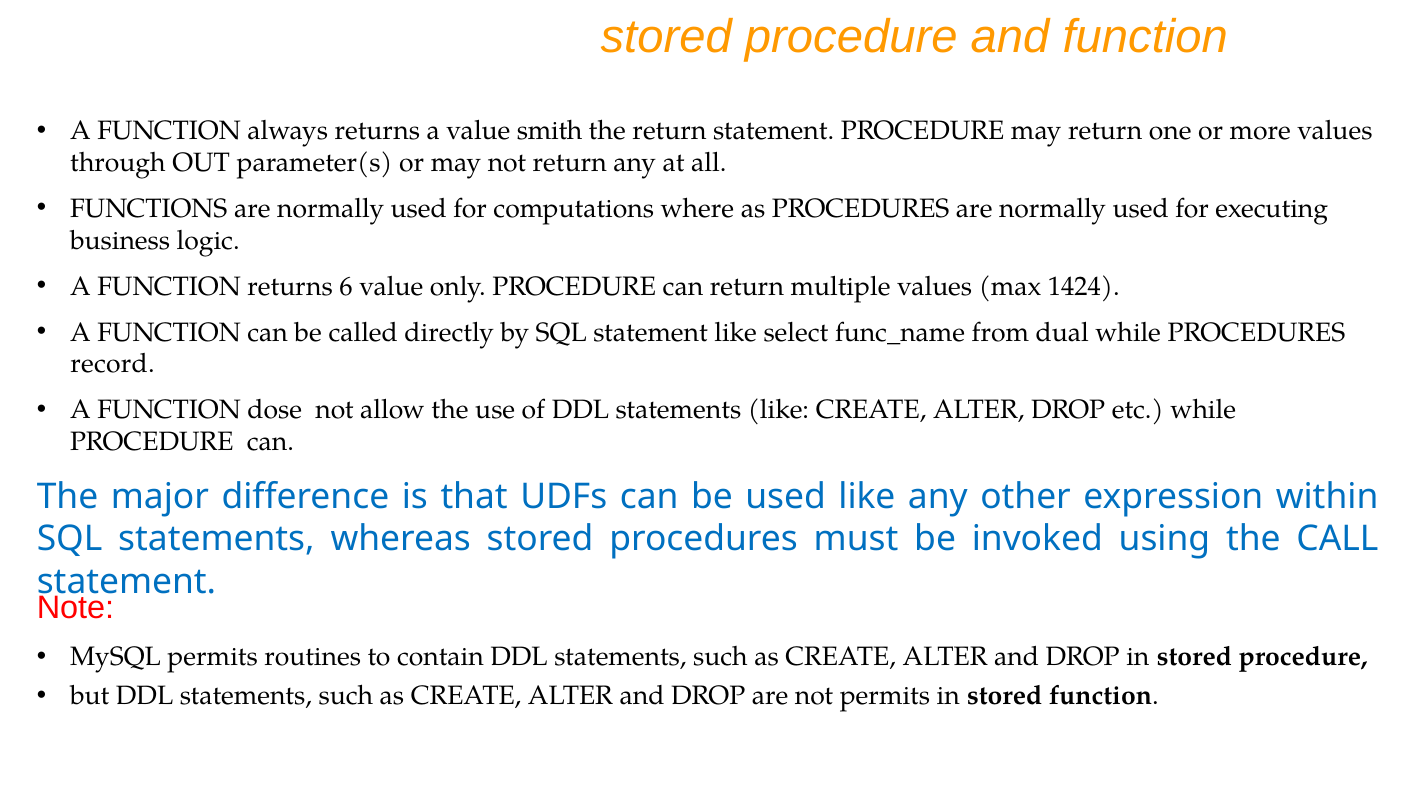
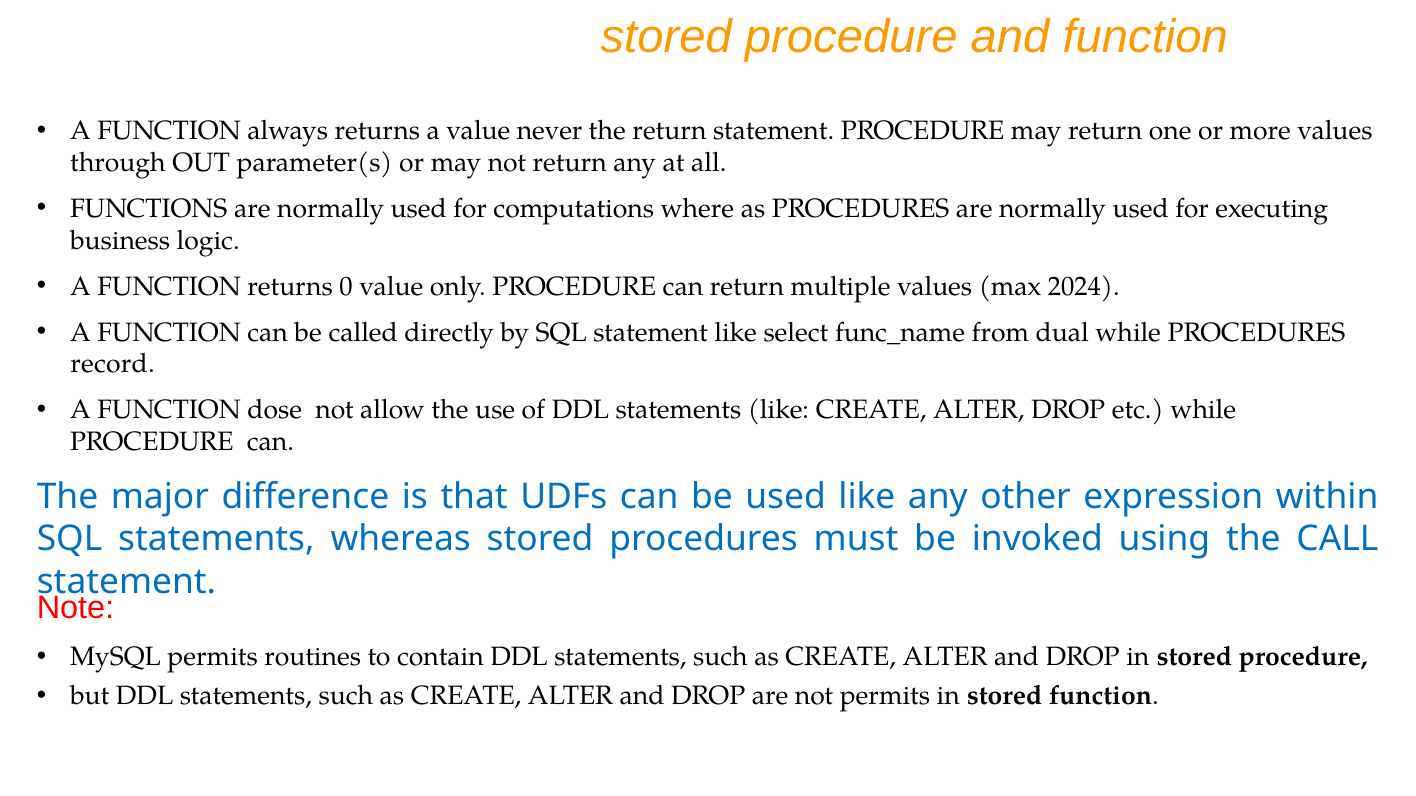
smith: smith -> never (550, 131)
6: 6 -> 0 (346, 287)
1424: 1424 -> 2024 (1084, 287)
